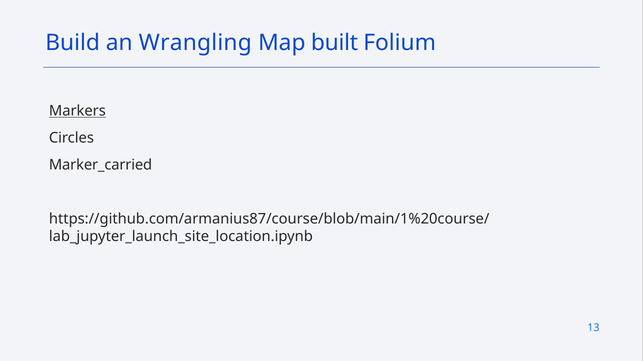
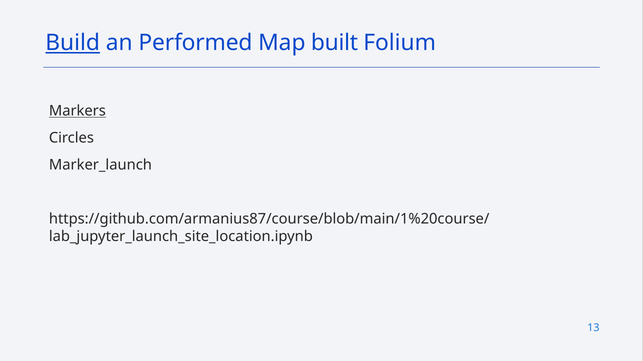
Build underline: none -> present (73, 43)
Wrangling: Wrangling -> Performed (195, 43)
Marker_carried: Marker_carried -> Marker_launch (100, 165)
